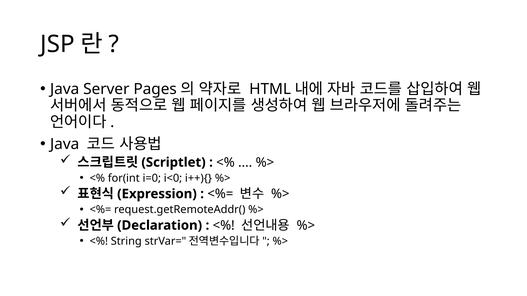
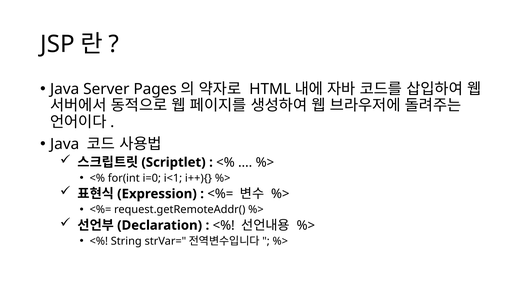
i<0: i<0 -> i<1 (173, 178)
